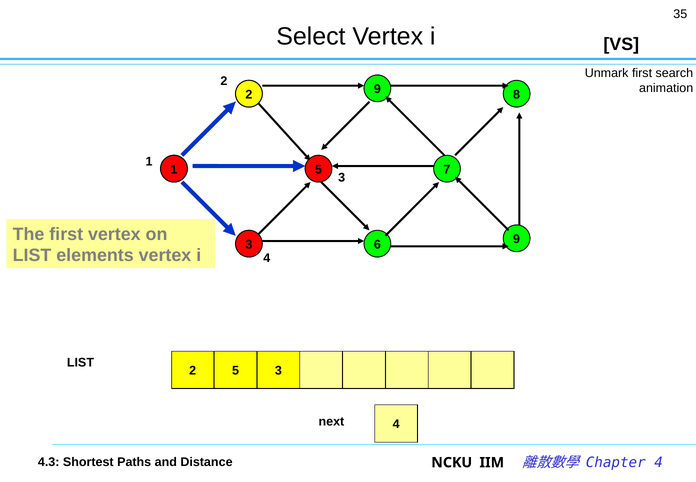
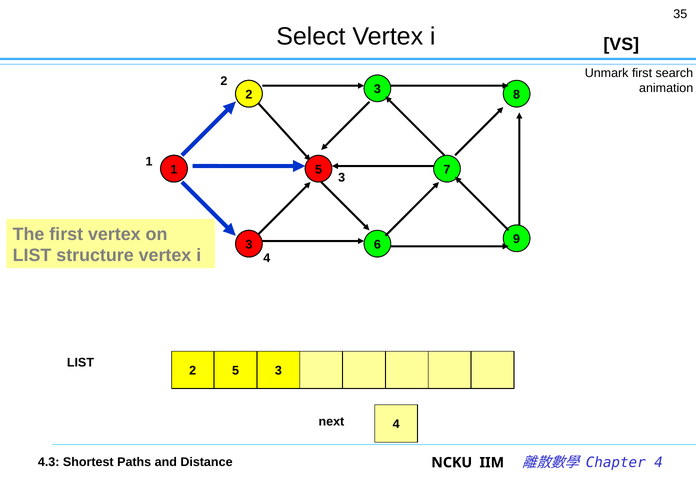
9: 9 -> 3 (377, 89)
elements: elements -> structure (95, 255)
